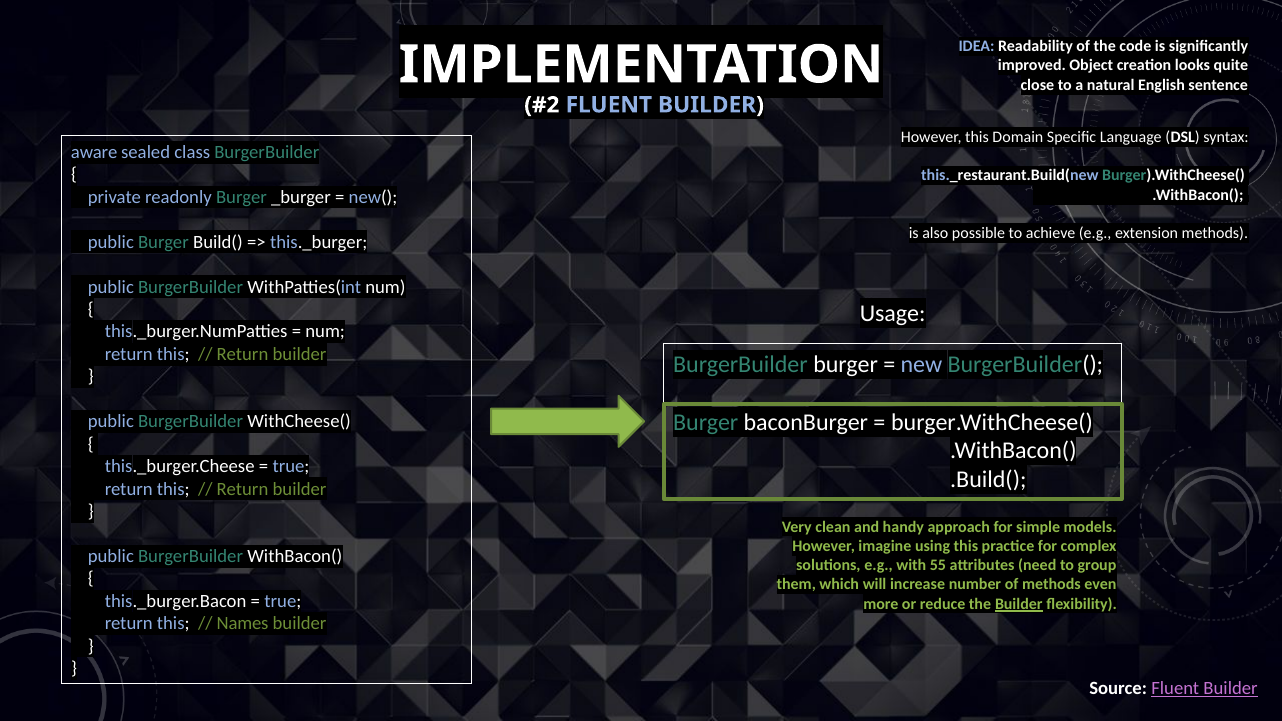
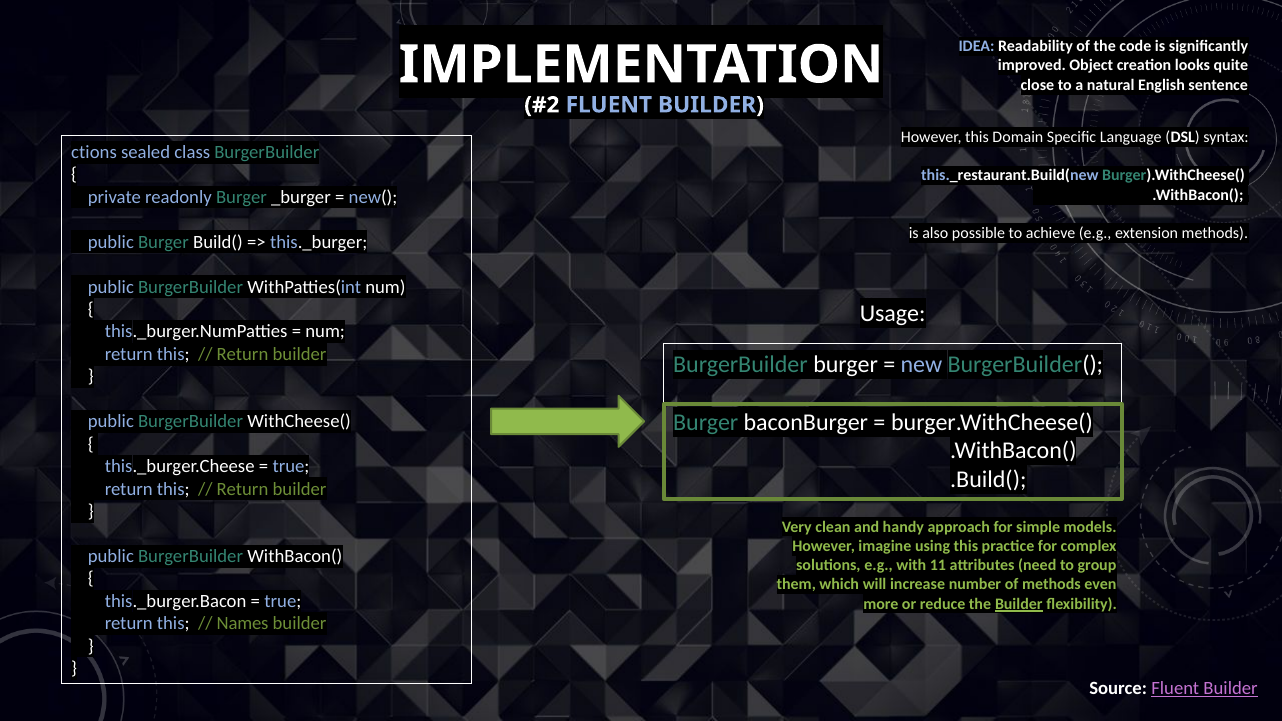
aware: aware -> ctions (94, 152)
55: 55 -> 11 (938, 565)
